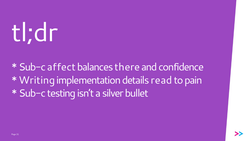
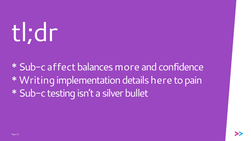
there: there -> more (127, 67)
read: read -> here (161, 80)
